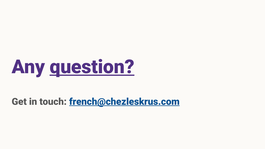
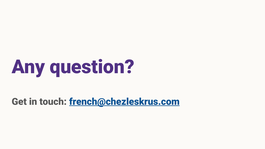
question underline: present -> none (92, 67)
